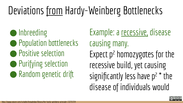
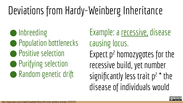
from underline: present -> none (54, 11)
Hardy-Weinberg Bottlenecks: Bottlenecks -> Inheritance (143, 11)
many: many -> locus (121, 43)
yet causing: causing -> number (155, 65)
have: have -> trait (144, 76)
